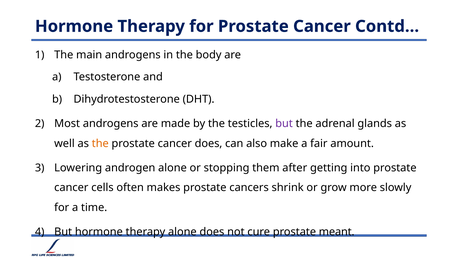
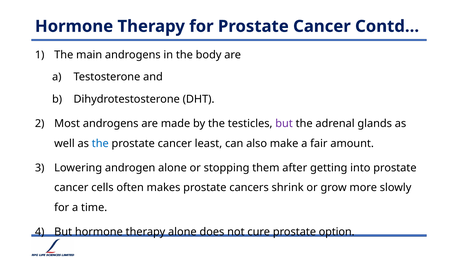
the colour: orange -> blue (100, 143)
cancer does: does -> least (208, 143)
meant: meant -> option (337, 232)
